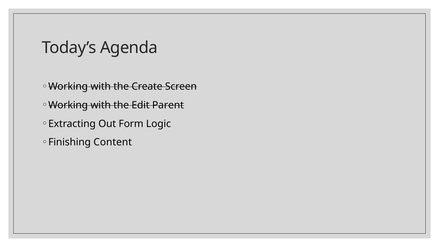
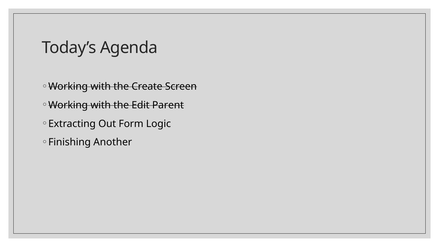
Content: Content -> Another (113, 142)
